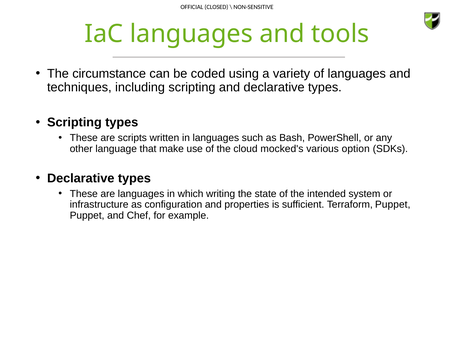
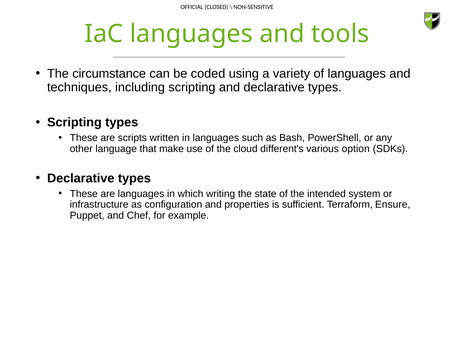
mocked's: mocked's -> different's (282, 149)
Terraform Puppet: Puppet -> Ensure (393, 204)
